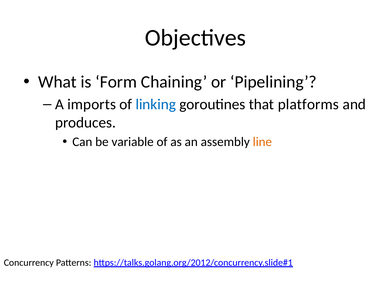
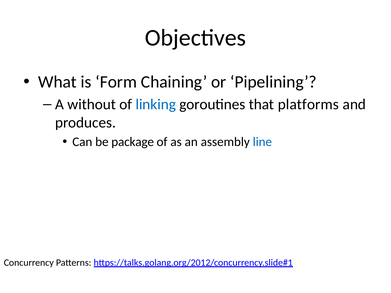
imports: imports -> without (92, 104)
variable: variable -> package (133, 142)
line colour: orange -> blue (262, 142)
